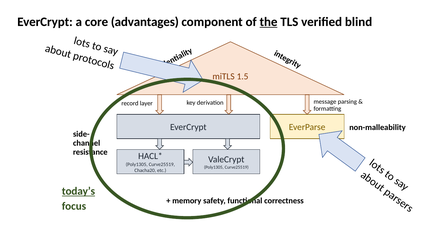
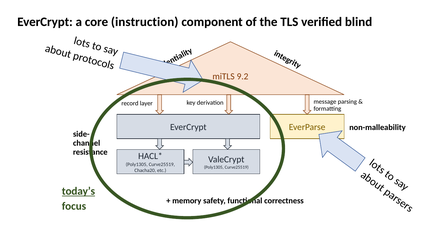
advantages: advantages -> instruction (145, 22)
the underline: present -> none (269, 22)
1.5: 1.5 -> 9.2 (243, 77)
